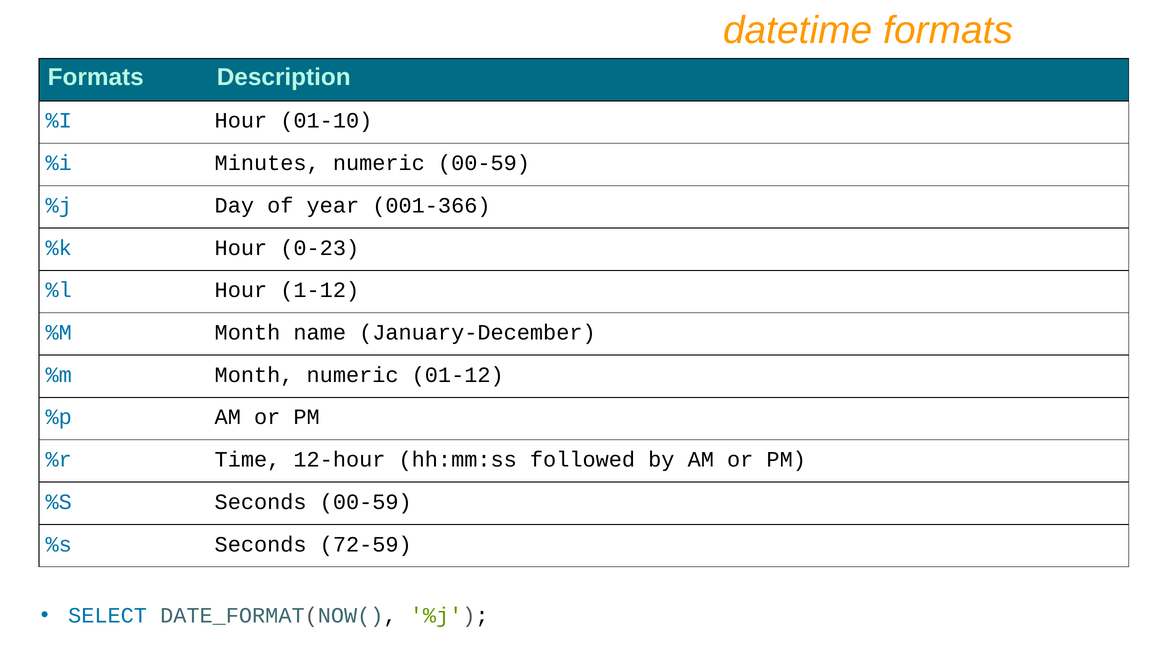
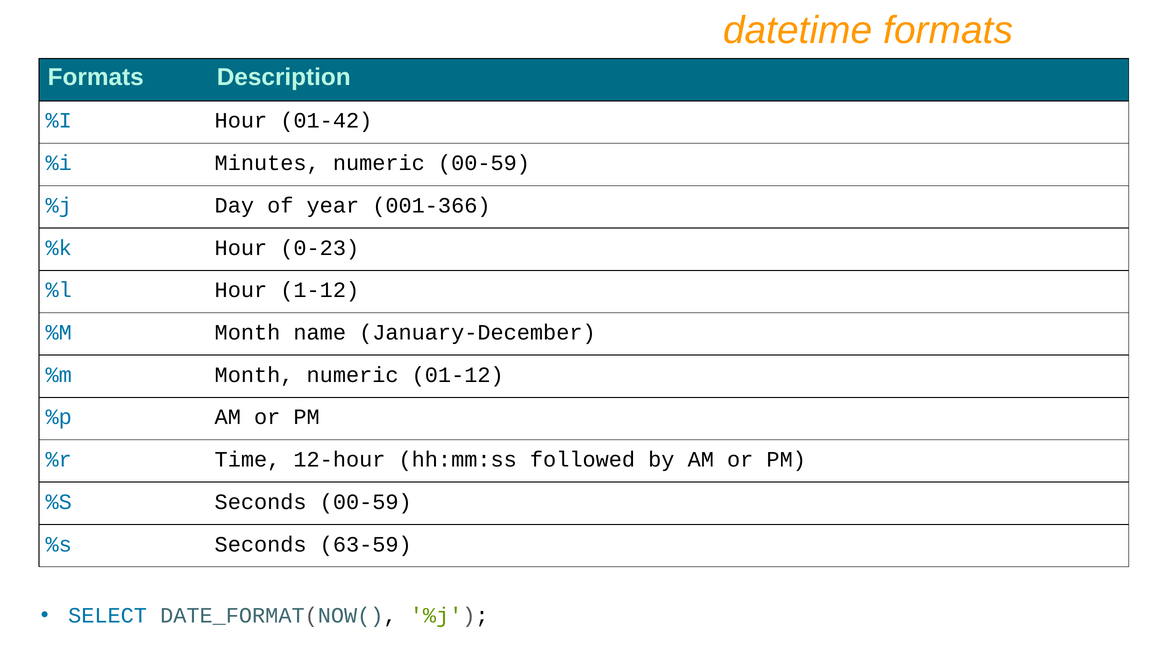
01-10: 01-10 -> 01-42 (326, 121)
72-59: 72-59 -> 63-59 (366, 544)
